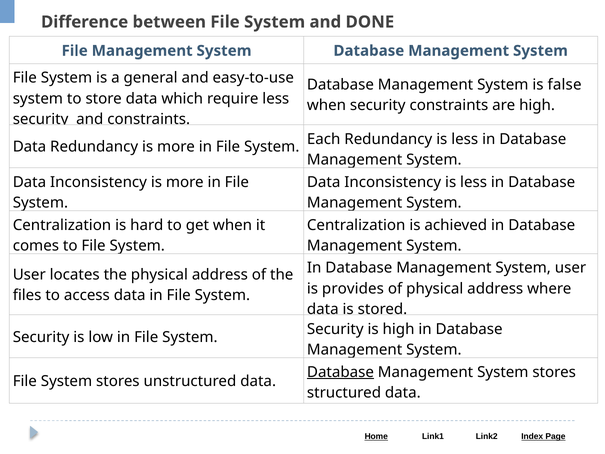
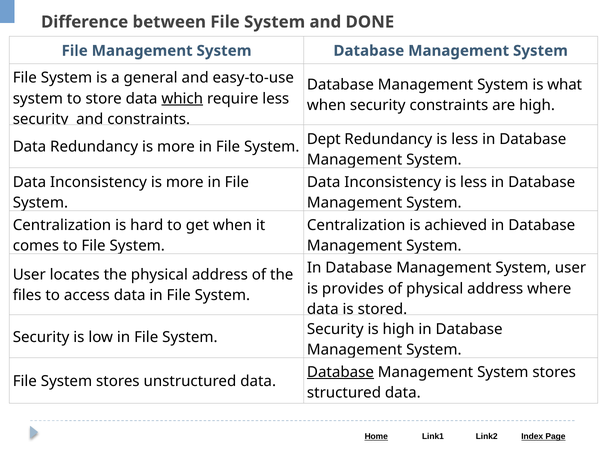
false: false -> what (565, 85)
which underline: none -> present (182, 99)
Each: Each -> Dept (324, 139)
